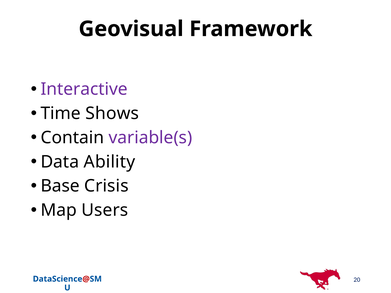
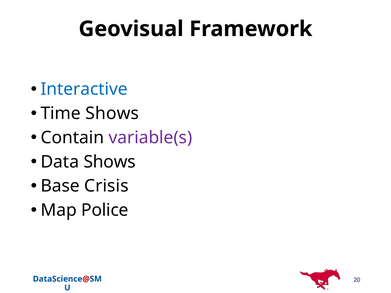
Interactive colour: purple -> blue (84, 89)
Data Ability: Ability -> Shows (110, 162)
Users: Users -> Police (105, 210)
